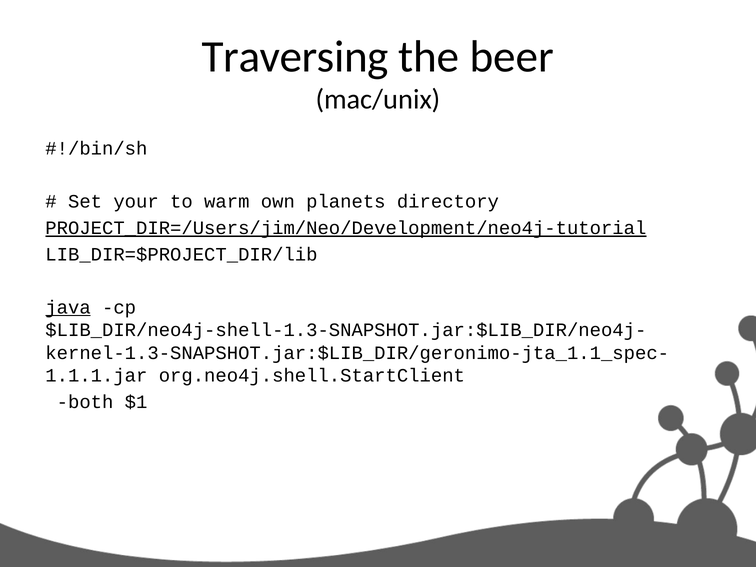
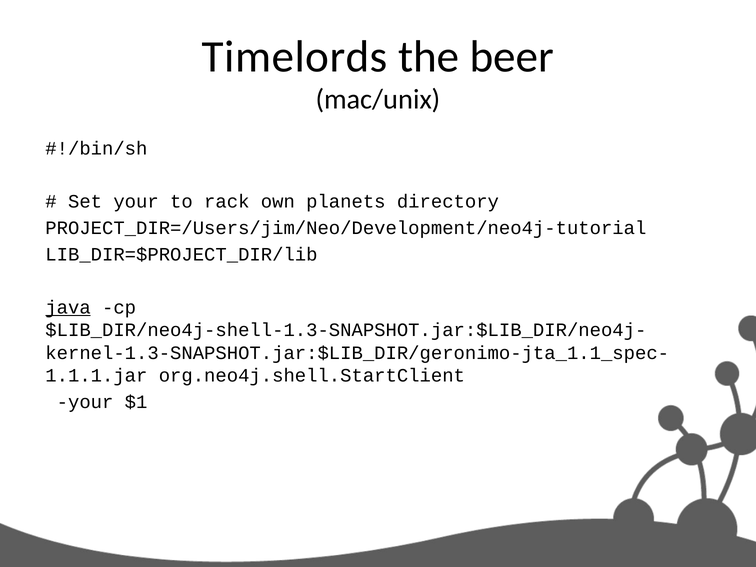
Traversing: Traversing -> Timelords (295, 57)
warm: warm -> rack (227, 202)
PROJECT_DIR=/Users/jim/Neo/Development/neo4j-tutorial underline: present -> none (346, 228)
both: both -> your (85, 402)
